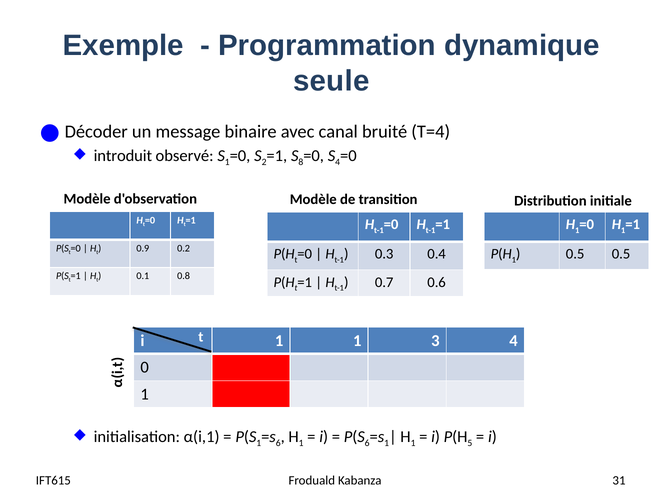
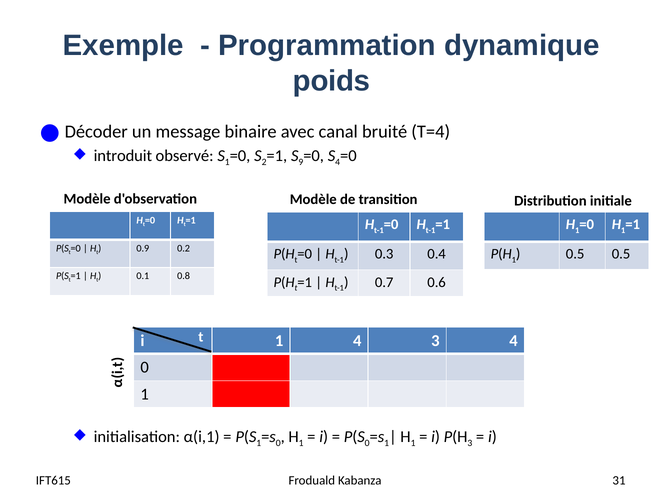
seule: seule -> poids (332, 81)
8: 8 -> 9 (301, 162)
1 1: 1 -> 4 (357, 341)
6: 6 -> 0 (278, 443)
6: 6 -> 0 (367, 443)
5: 5 -> 3 (470, 443)
